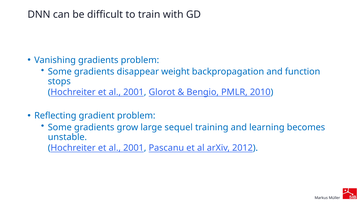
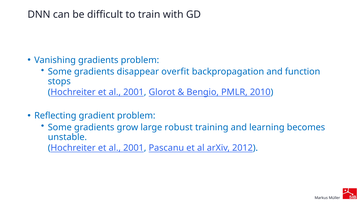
weight: weight -> overfit (175, 72)
sequel: sequel -> robust (179, 127)
